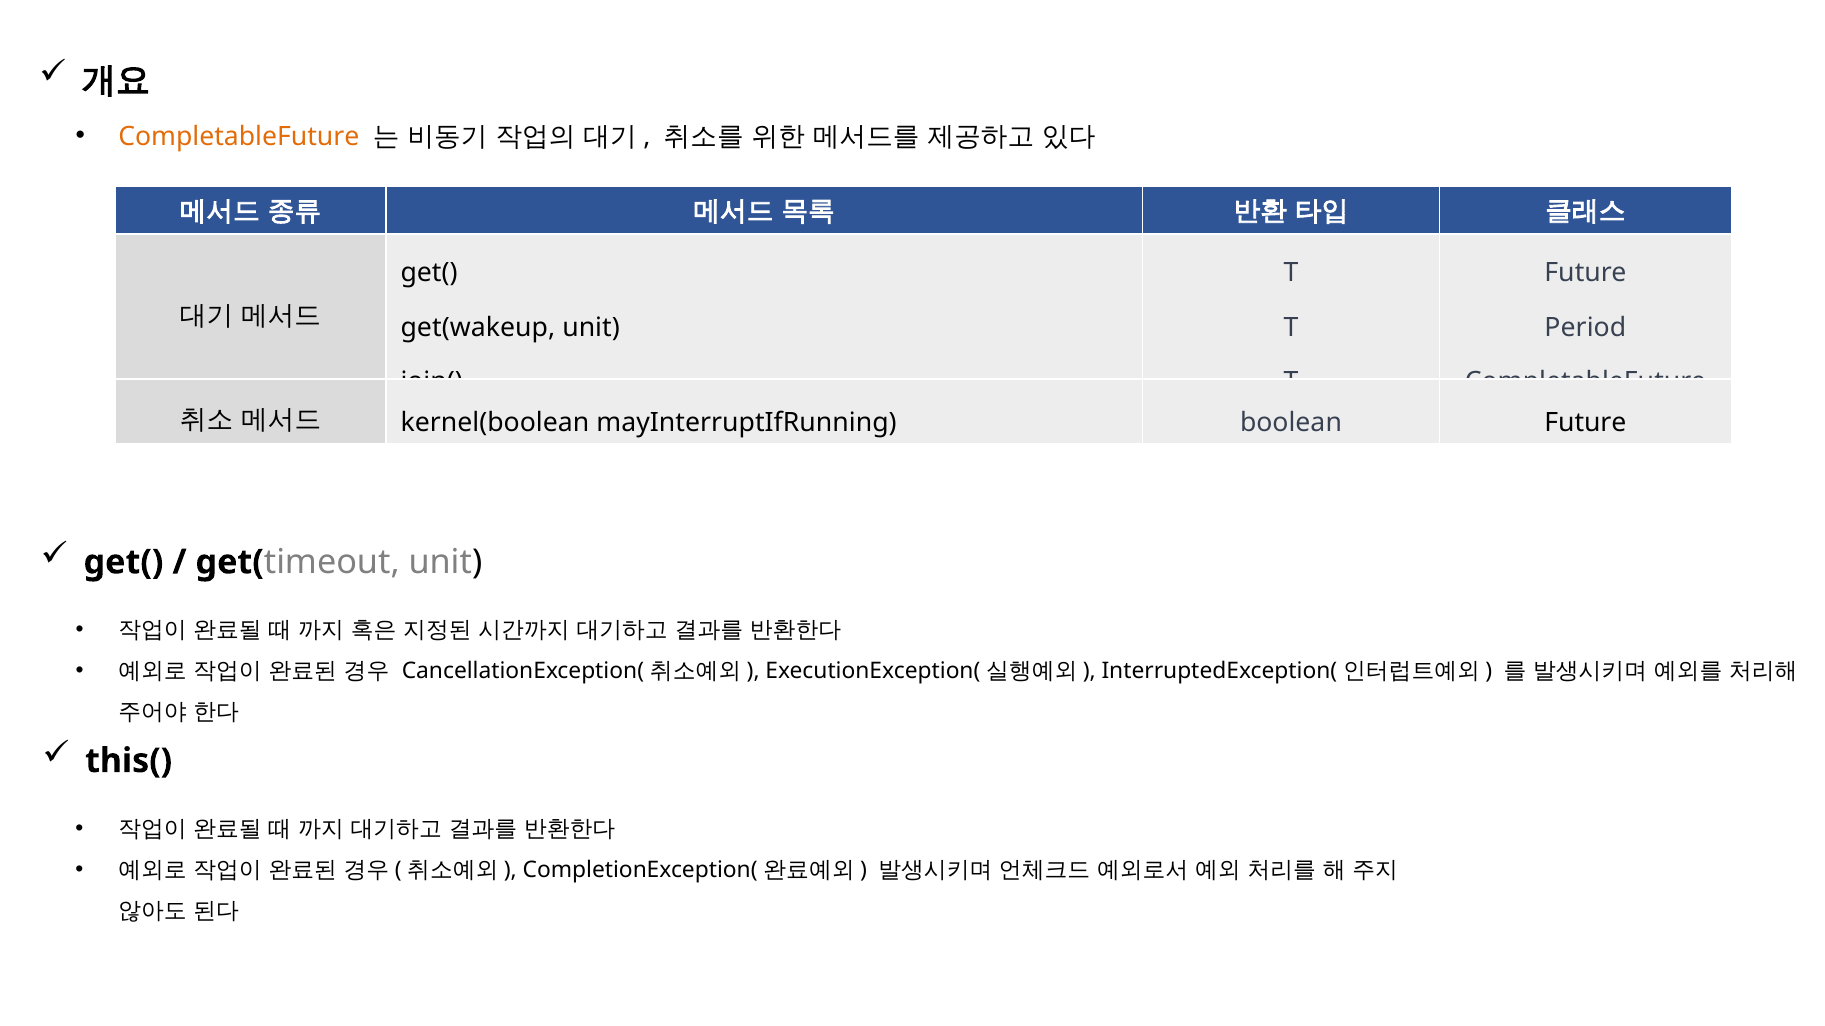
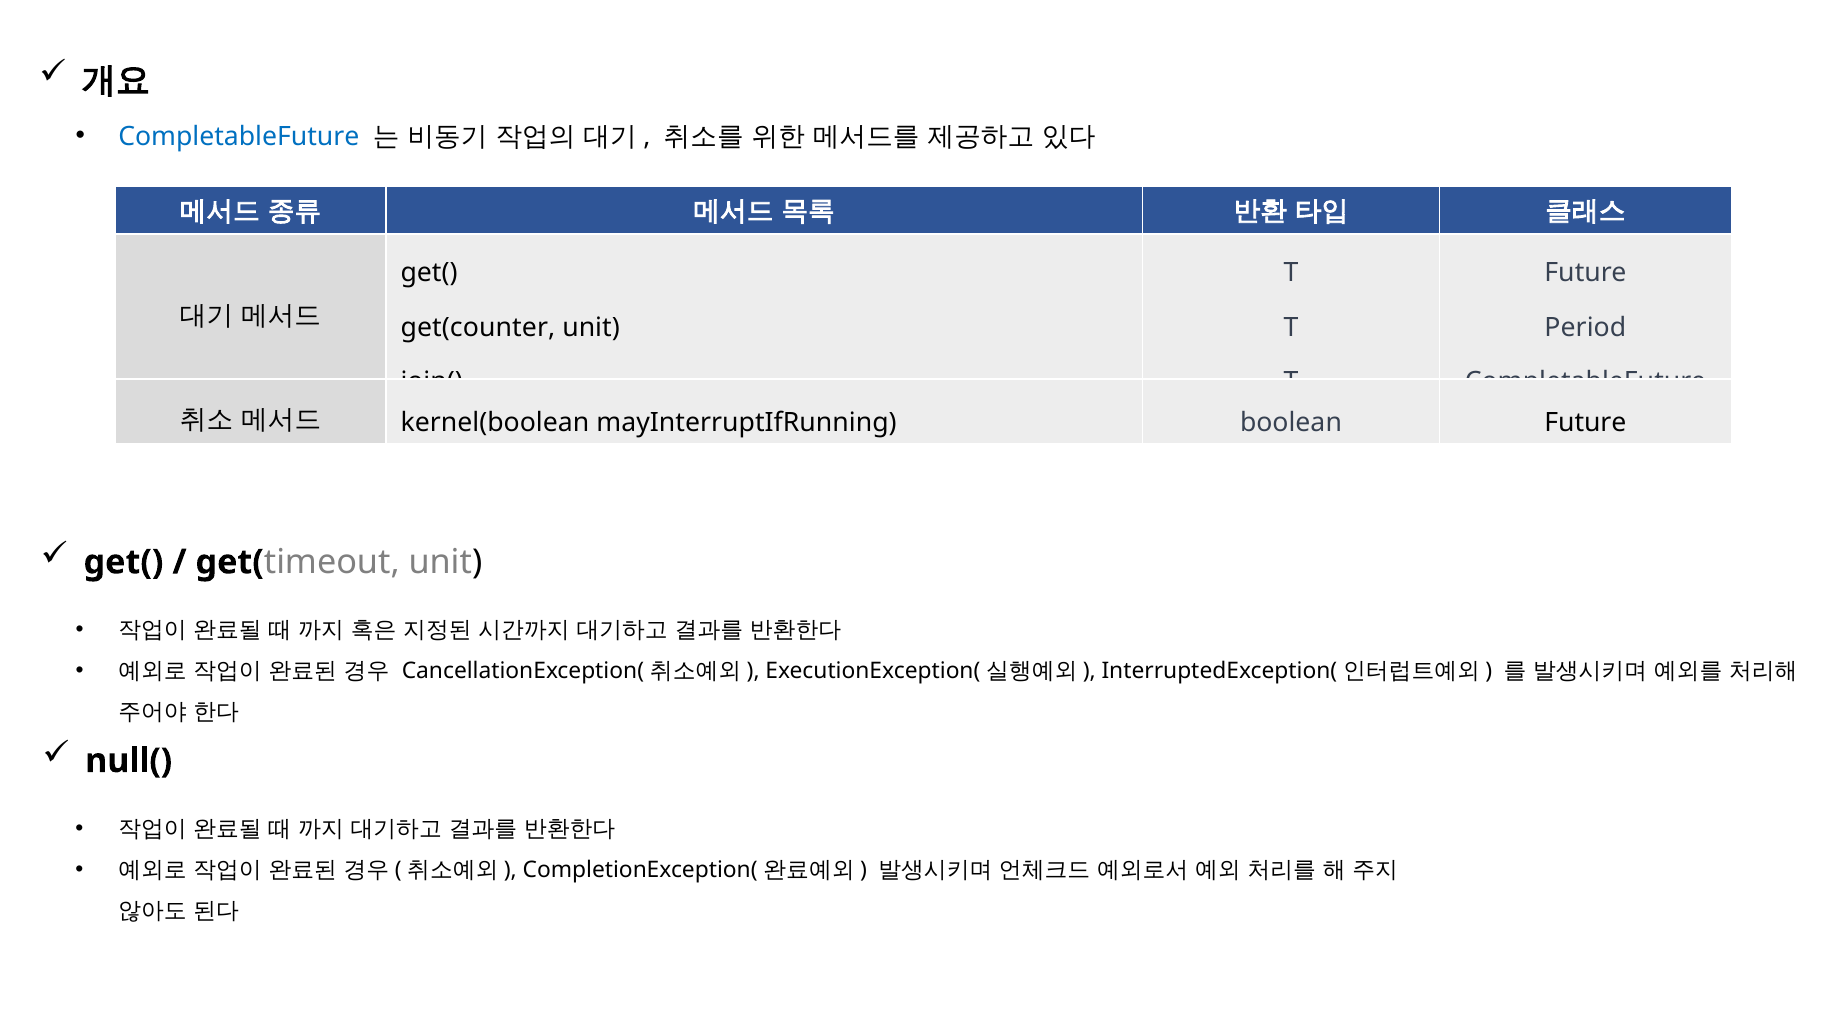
CompletableFuture colour: orange -> blue (239, 136)
get(wakeup: get(wakeup -> get(counter (478, 328)
this(: this( -> null( (129, 761)
